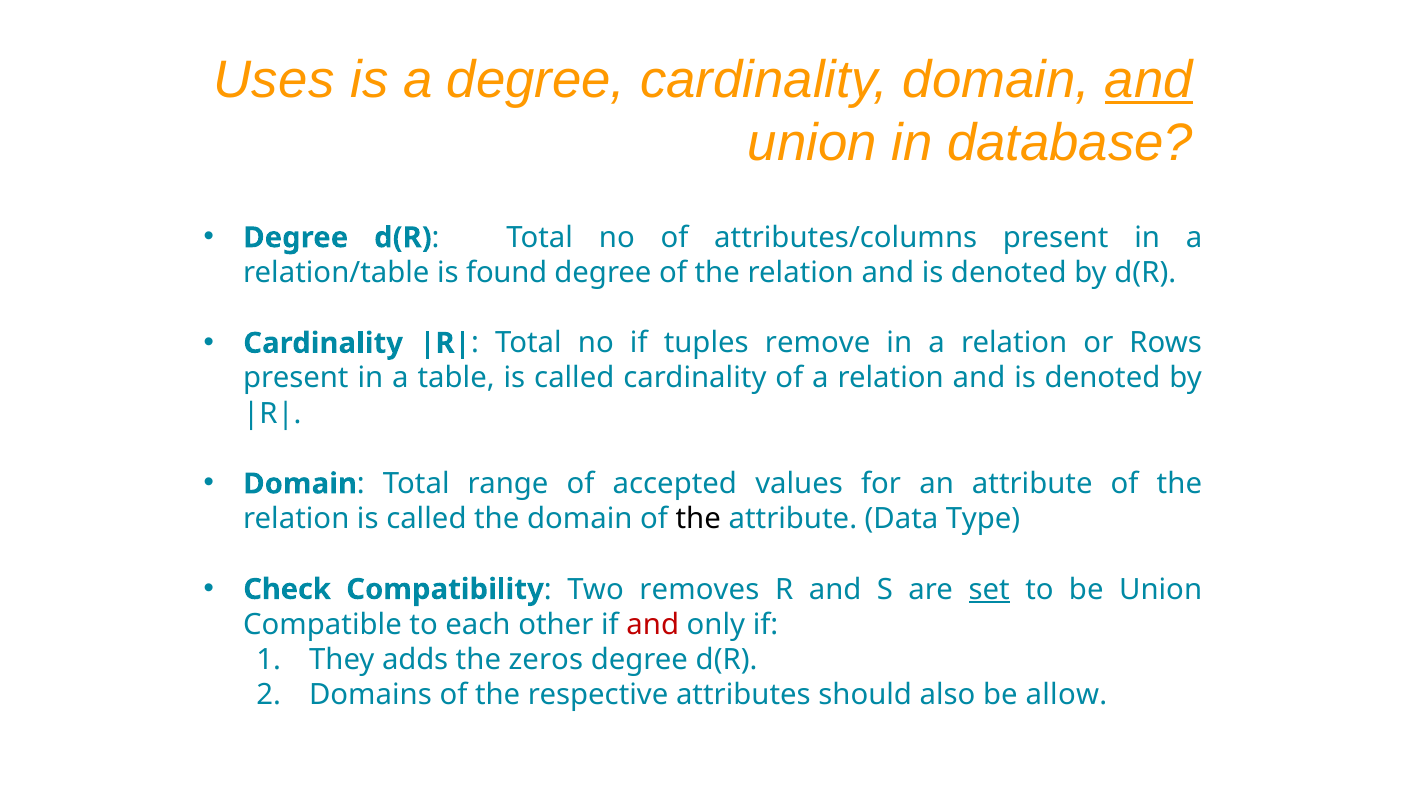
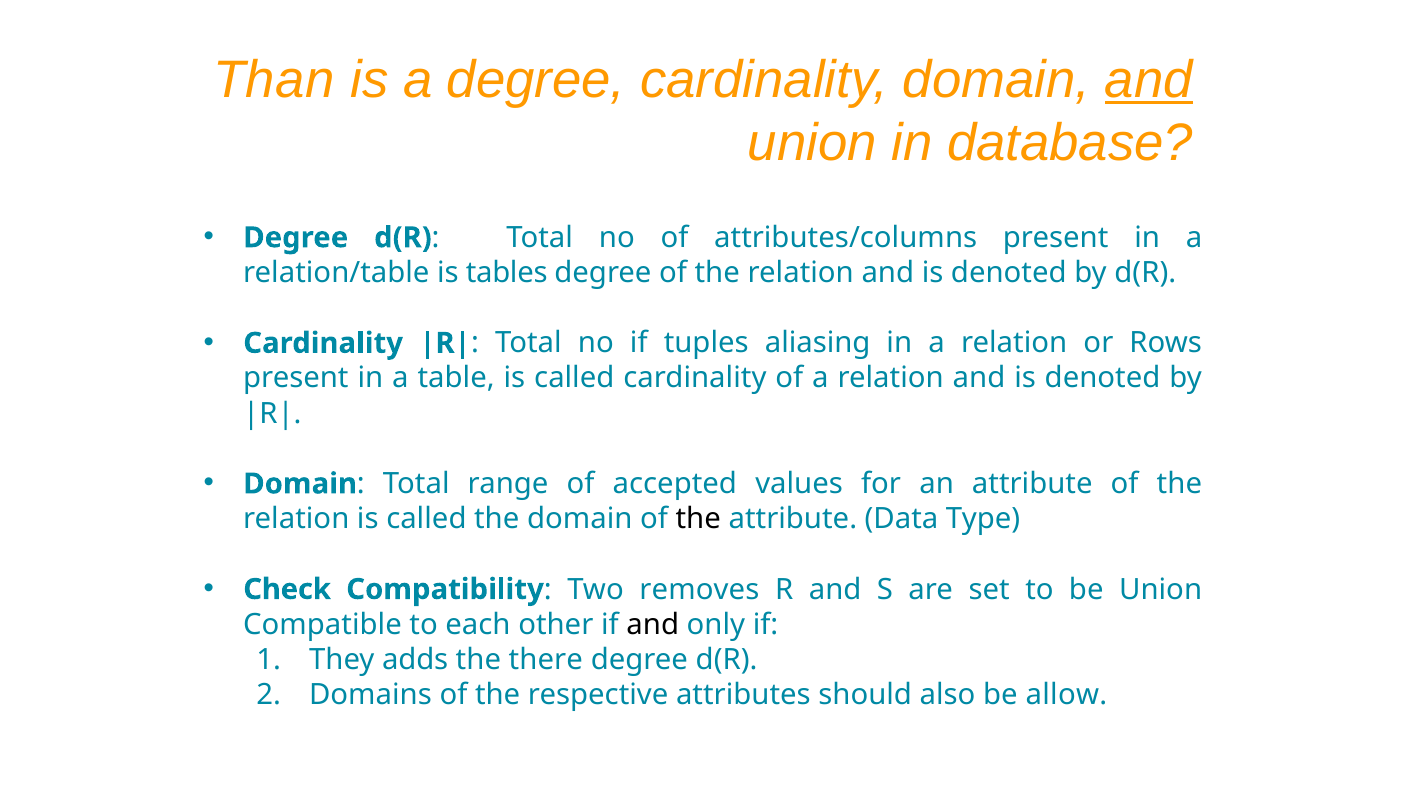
Uses: Uses -> Than (274, 80)
found: found -> tables (507, 273)
remove: remove -> aliasing (818, 343)
set underline: present -> none (989, 589)
and colour: red -> black (653, 624)
zeros: zeros -> there (546, 660)
